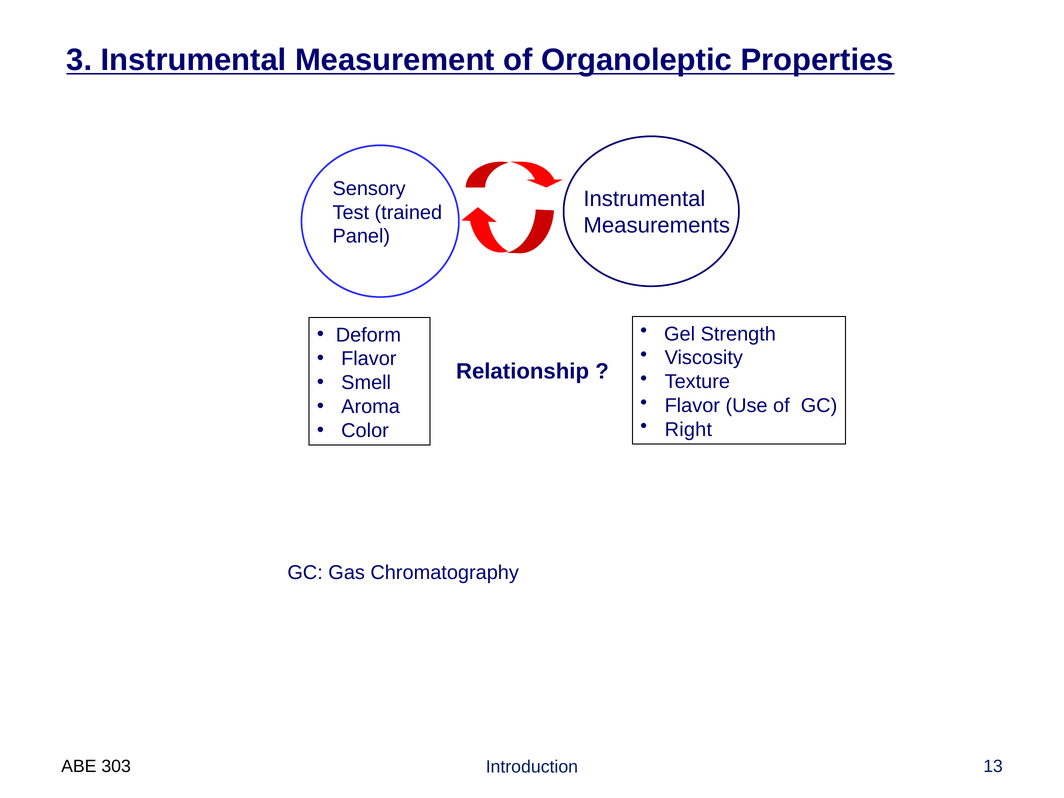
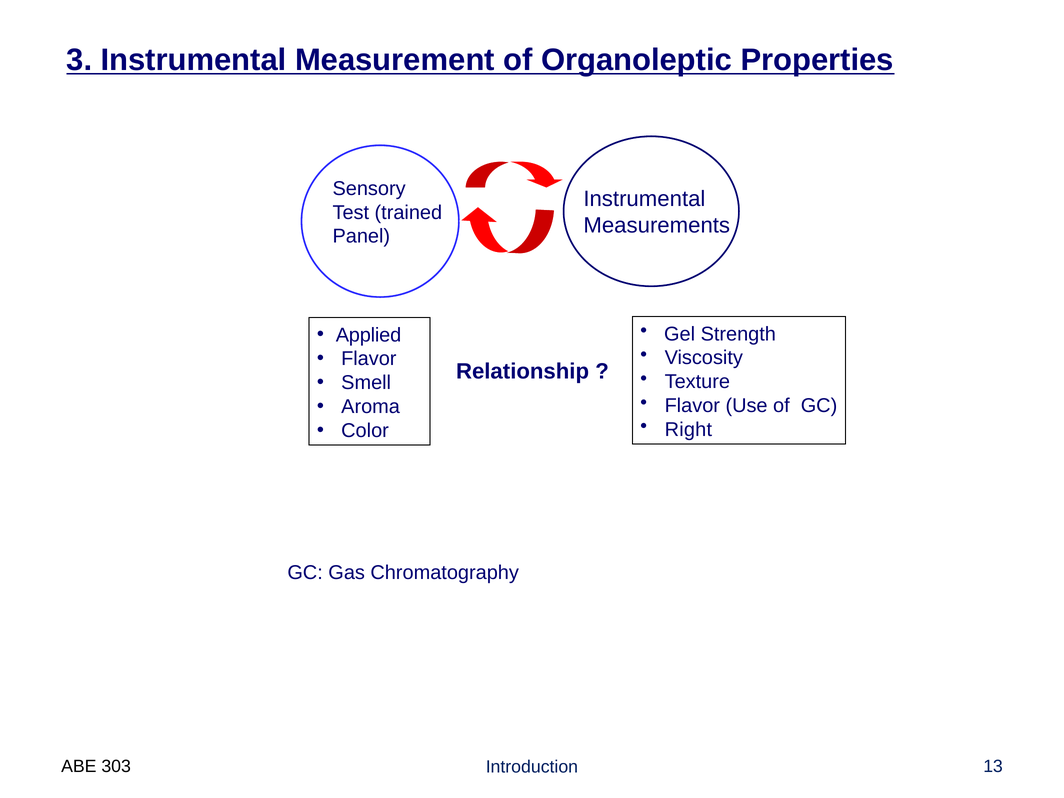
Deform: Deform -> Applied (368, 335)
